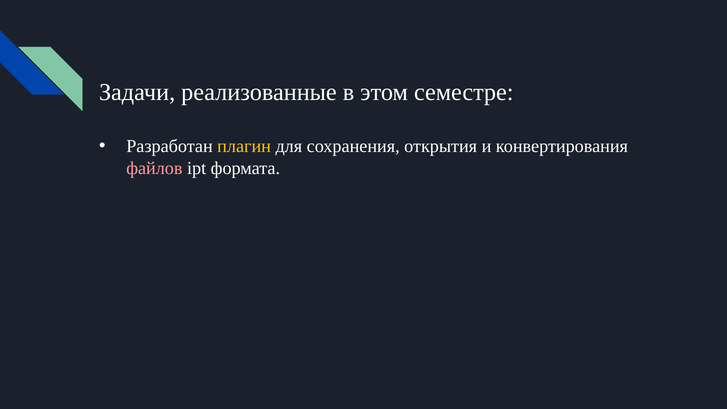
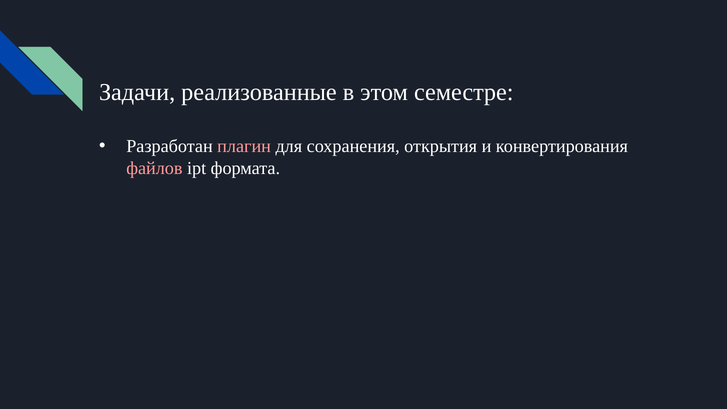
плагин colour: yellow -> pink (244, 146)
